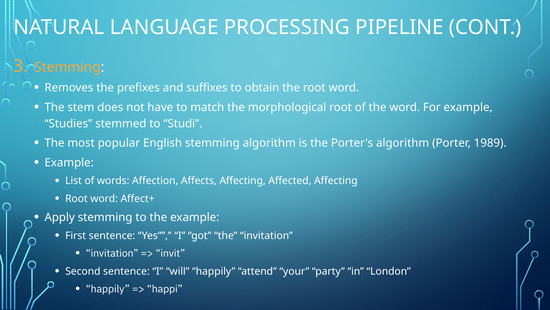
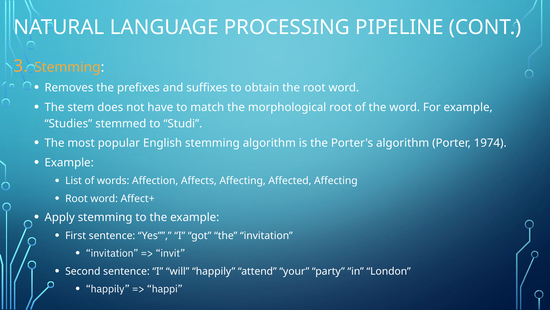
1989: 1989 -> 1974 (490, 143)
